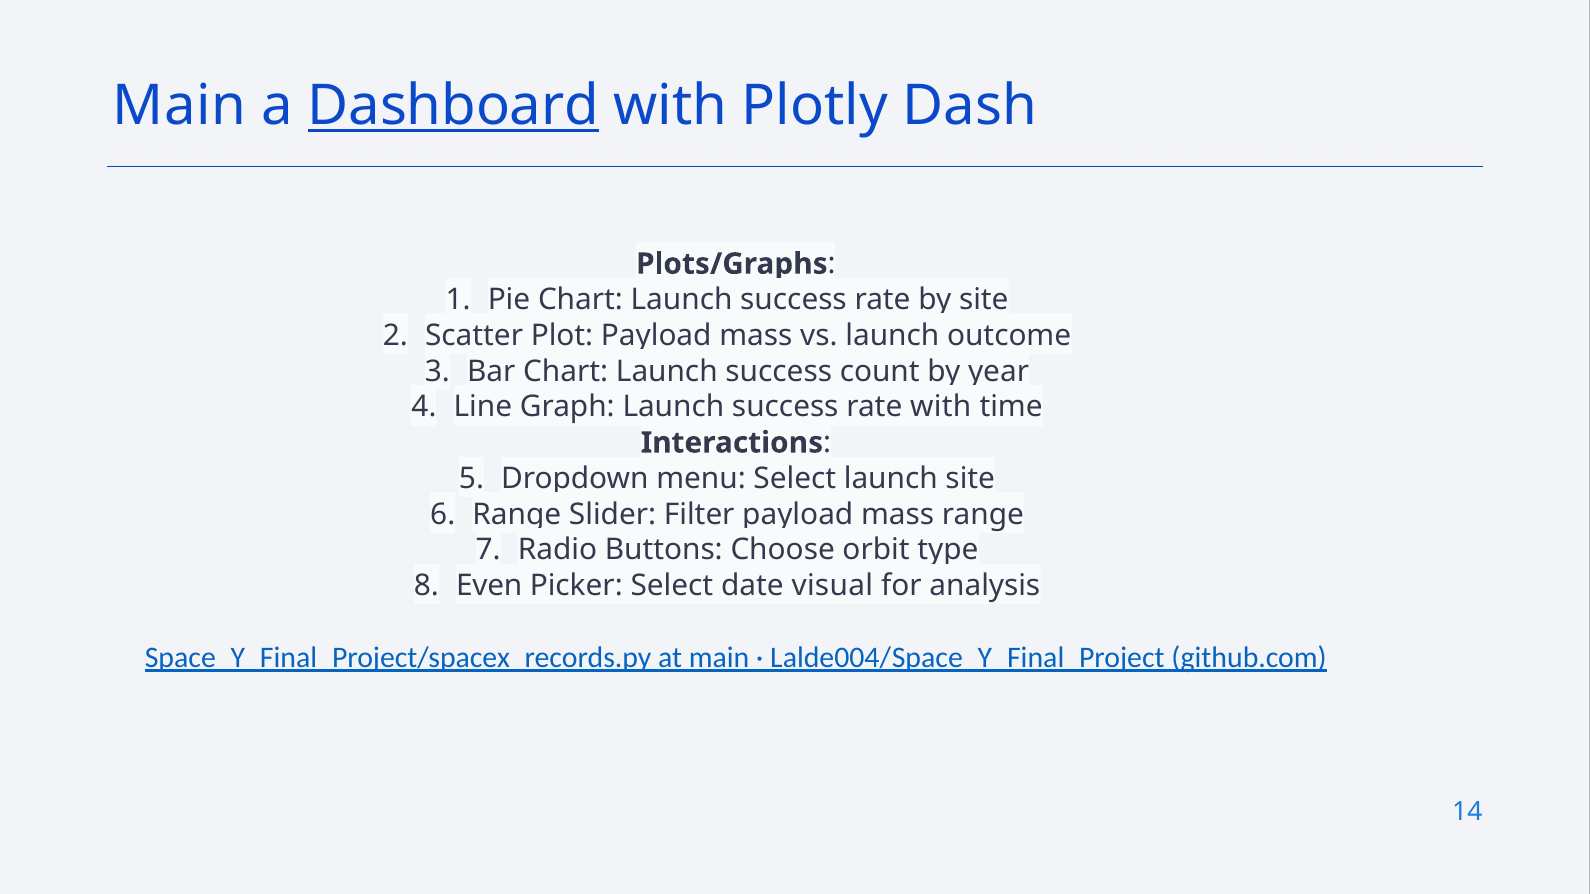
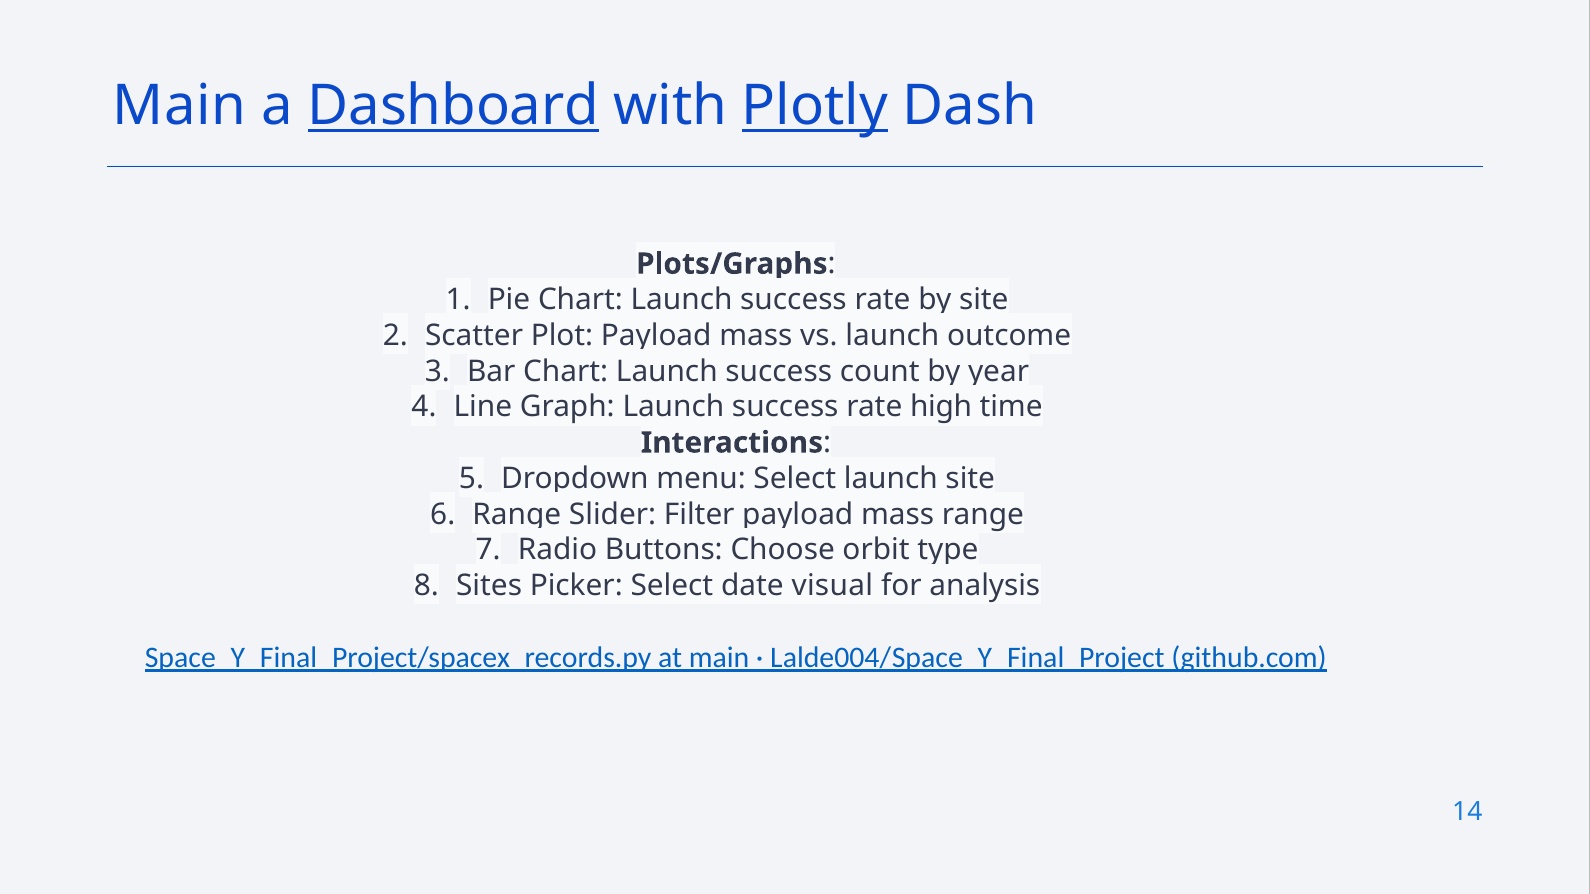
Plotly underline: none -> present (815, 106)
rate with: with -> high (941, 407)
Even: Even -> Sites (489, 586)
